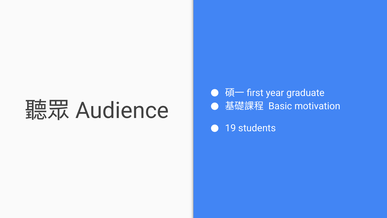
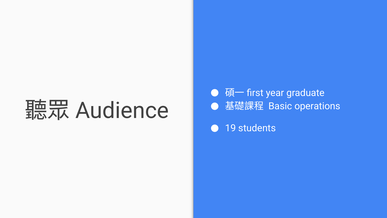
motivation: motivation -> operations (317, 106)
